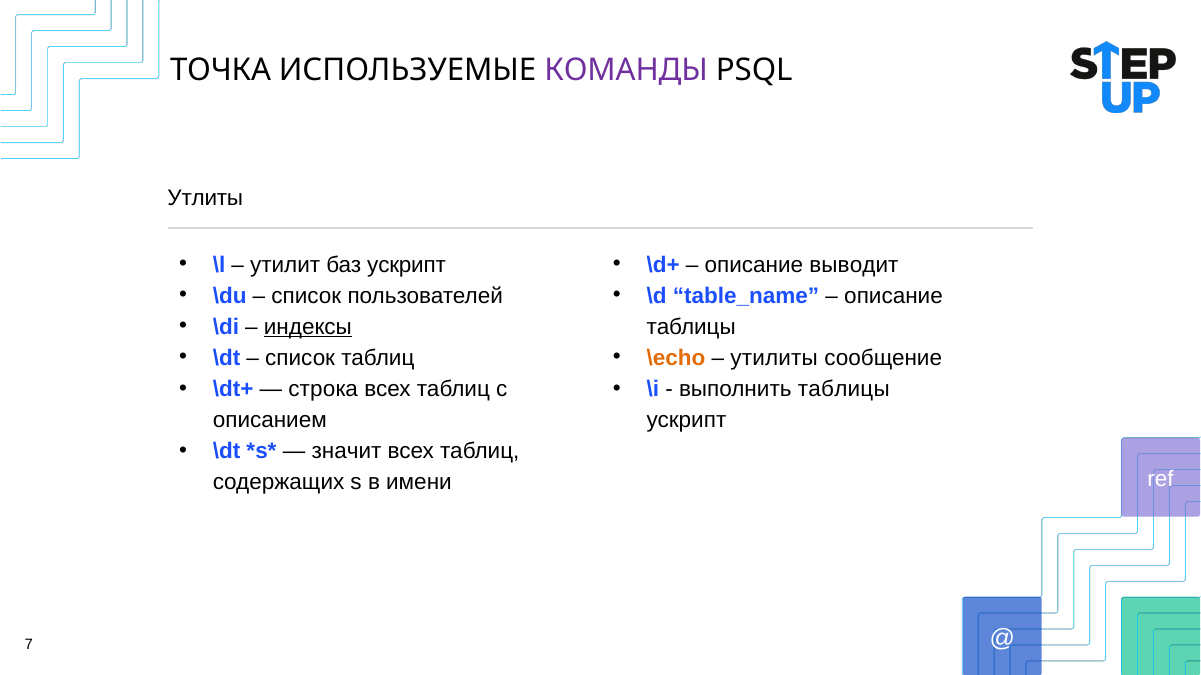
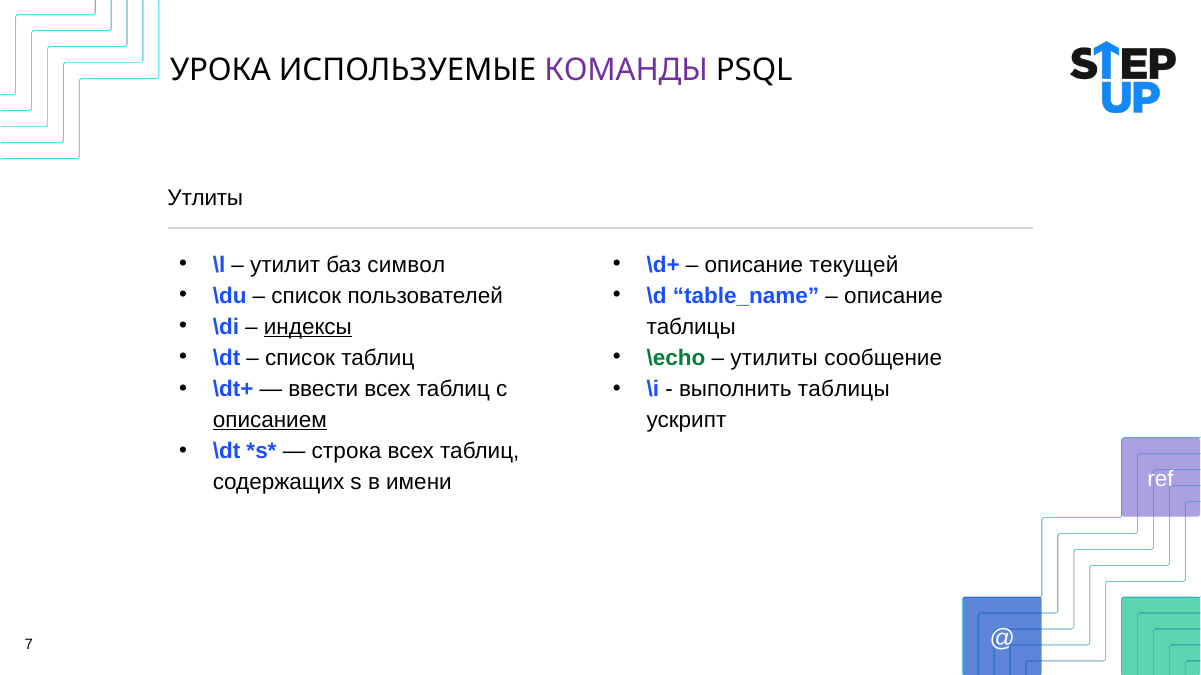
ТОЧКА: ТОЧКА -> УРОКА (220, 70)
баз ускрипт: ускрипт -> символ (406, 265)
выводит: выводит -> текущей (854, 265)
\echo colour: orange -> green (676, 358)
строка: строка -> ввести (323, 389)
описанием underline: none -> present (270, 420)
значит: значит -> строка (346, 451)
